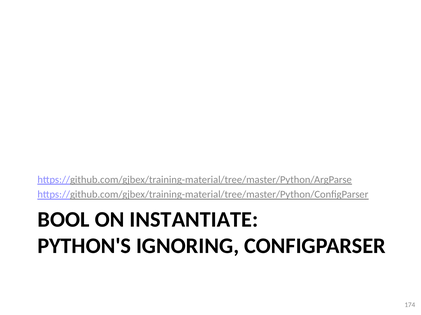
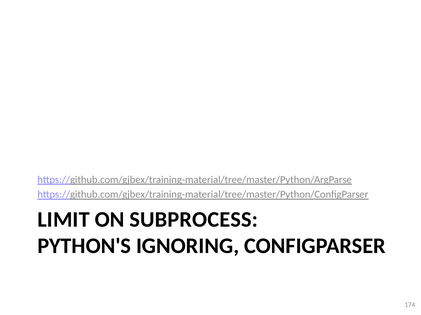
BOOL: BOOL -> LIMIT (64, 220)
INSTANTIATE: INSTANTIATE -> SUBPROCESS (194, 220)
